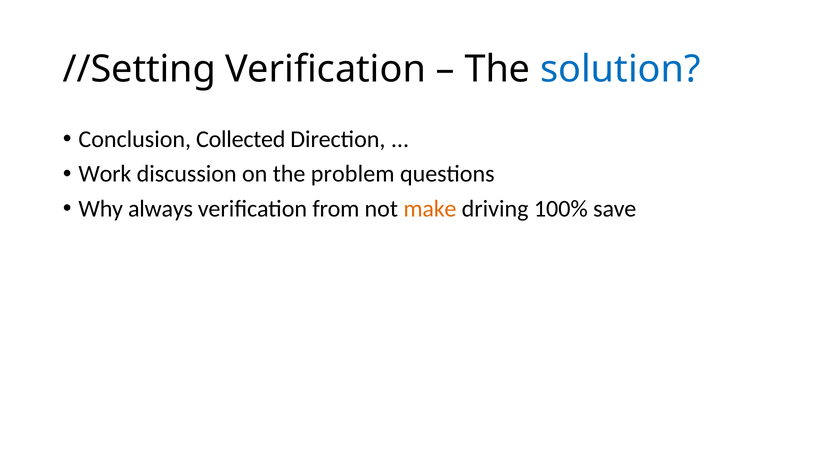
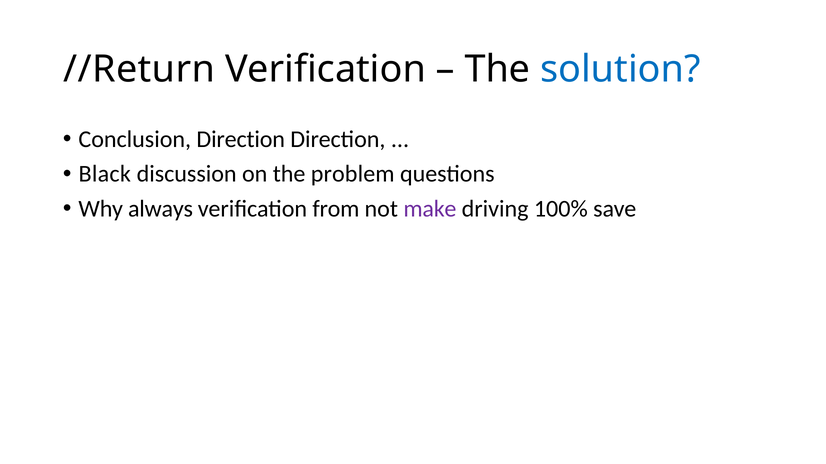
//Setting: //Setting -> //Return (139, 69)
Conclusion Collected: Collected -> Direction (241, 140)
Work: Work -> Black (105, 174)
make colour: orange -> purple (430, 209)
